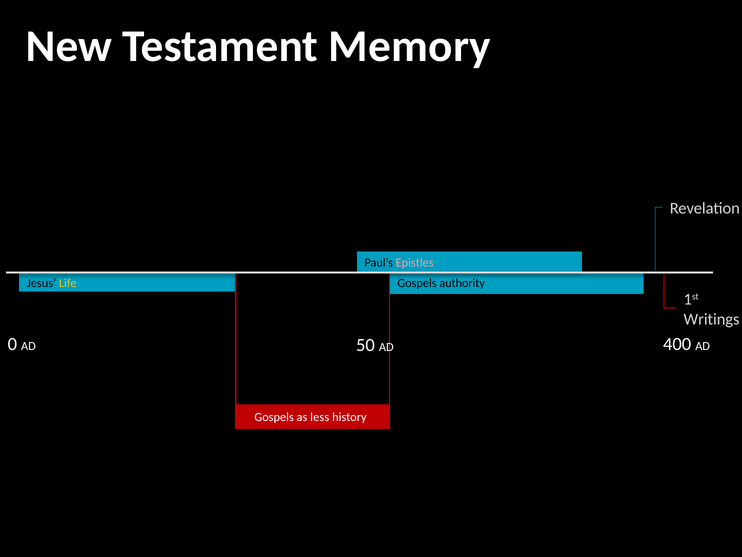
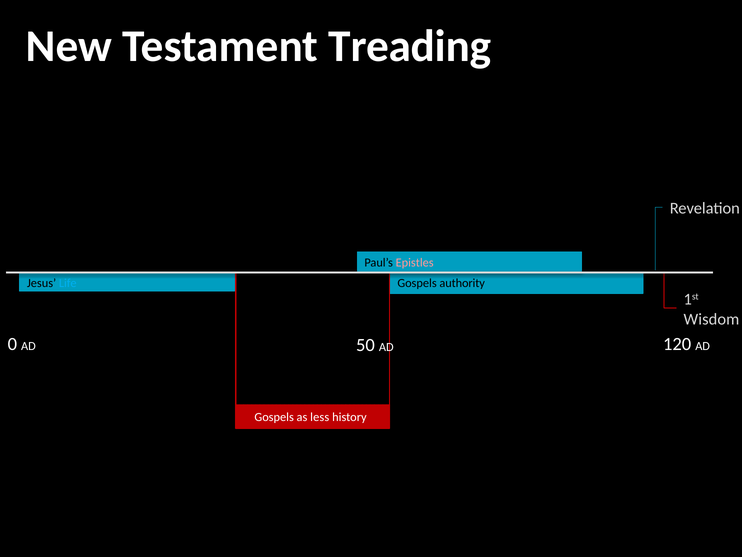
Memory: Memory -> Treading (410, 46)
Life colour: yellow -> light blue (68, 283)
Writings: Writings -> Wisdom (711, 319)
400: 400 -> 120 (677, 344)
